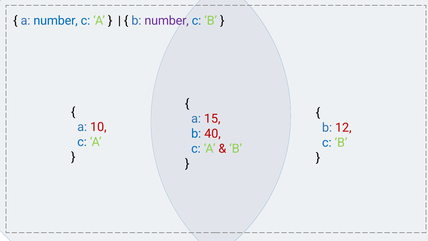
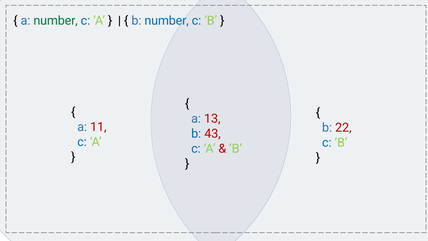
number colour: blue -> green (56, 21)
number colour: purple -> blue (167, 21)
15: 15 -> 13 (212, 119)
10: 10 -> 11 (98, 127)
12: 12 -> 22 (343, 128)
40: 40 -> 43 (212, 134)
